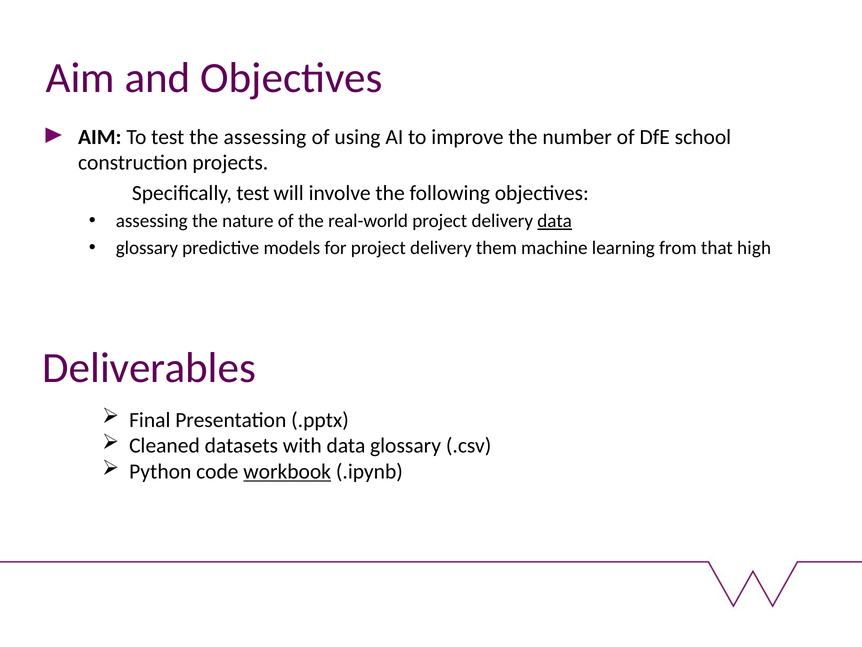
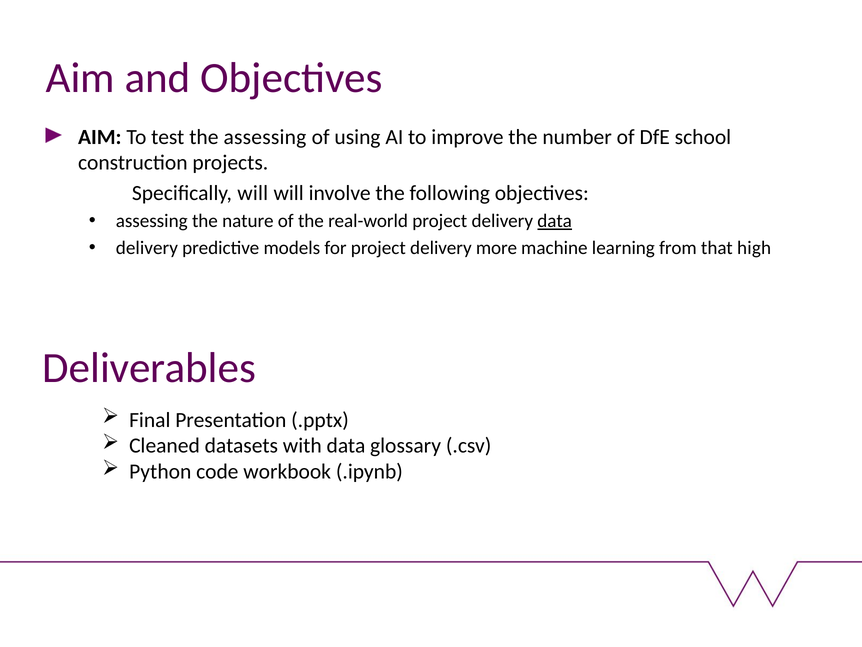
Specifically test: test -> will (253, 193)
glossary: glossary -> delivery (147, 248)
them: them -> more (497, 248)
workbook underline: present -> none (287, 471)
